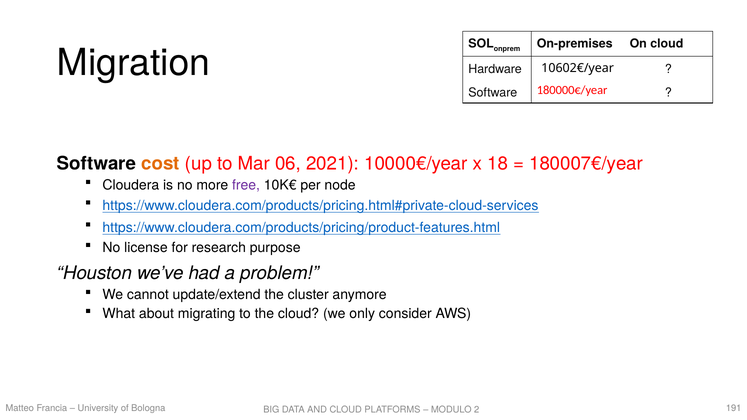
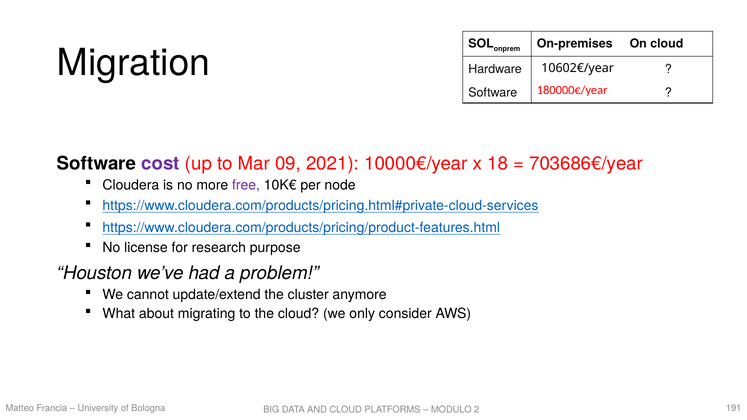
cost colour: orange -> purple (161, 163)
06: 06 -> 09 (288, 163)
180007€/year: 180007€/year -> 703686€/year (586, 163)
